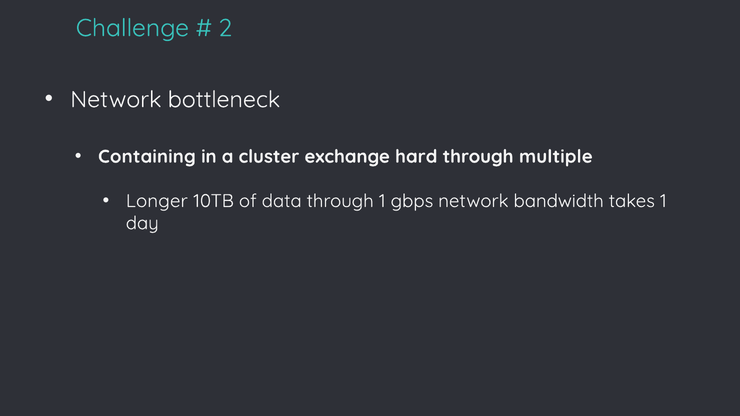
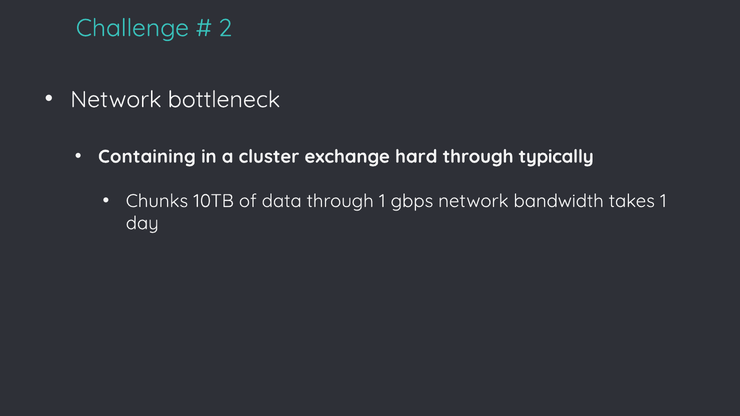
multiple: multiple -> typically (556, 157)
Longer: Longer -> Chunks (157, 201)
